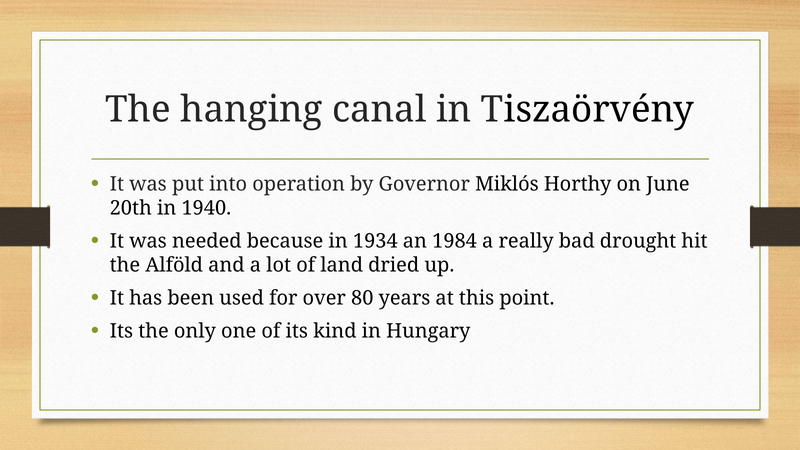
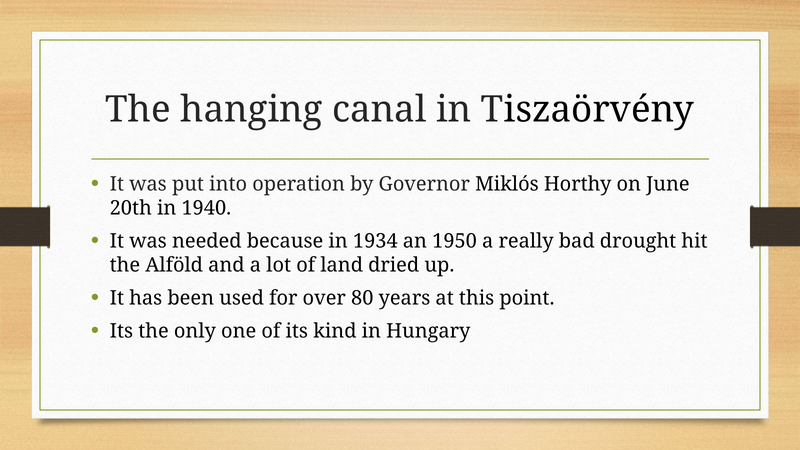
1984: 1984 -> 1950 (455, 241)
